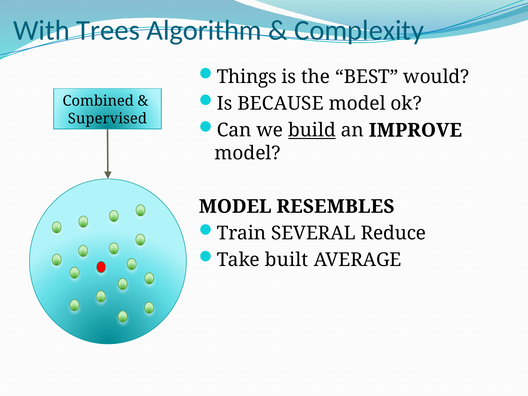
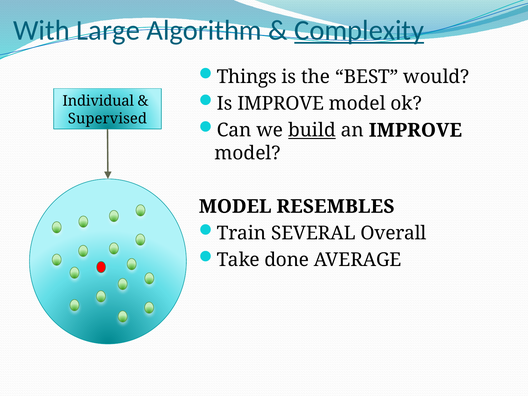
Trees: Trees -> Large (108, 31)
Complexity underline: none -> present (359, 31)
Is BECAUSE: BECAUSE -> IMPROVE (281, 104)
Combined: Combined -> Individual (98, 101)
Reduce: Reduce -> Overall (393, 233)
built: built -> done (287, 260)
